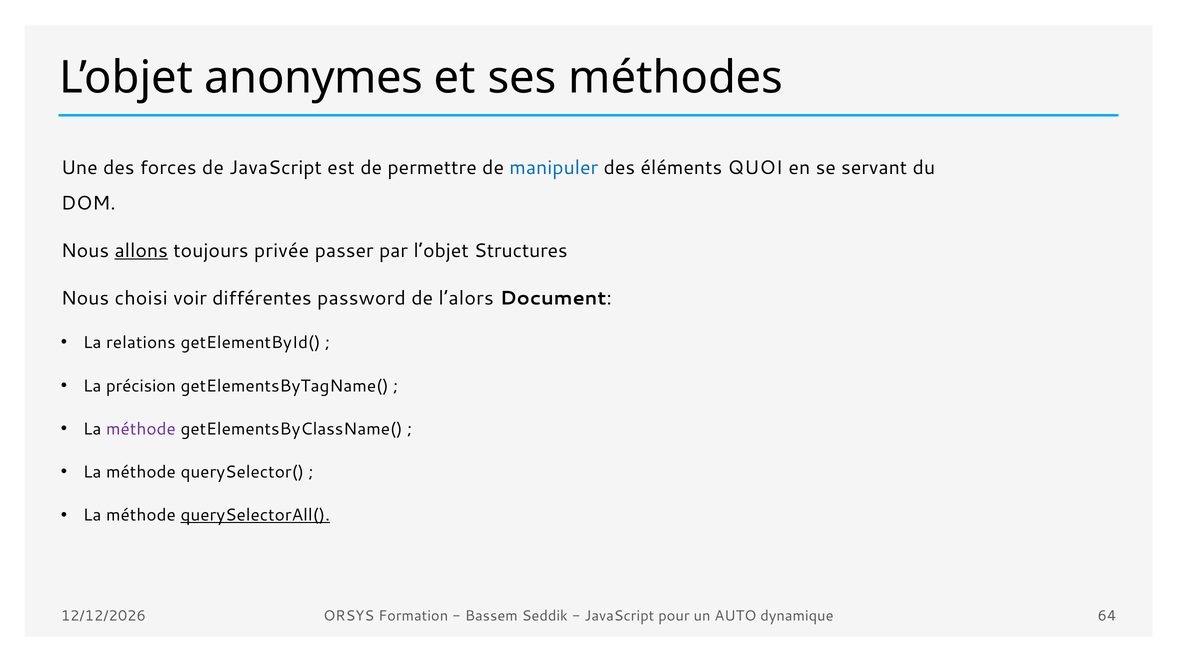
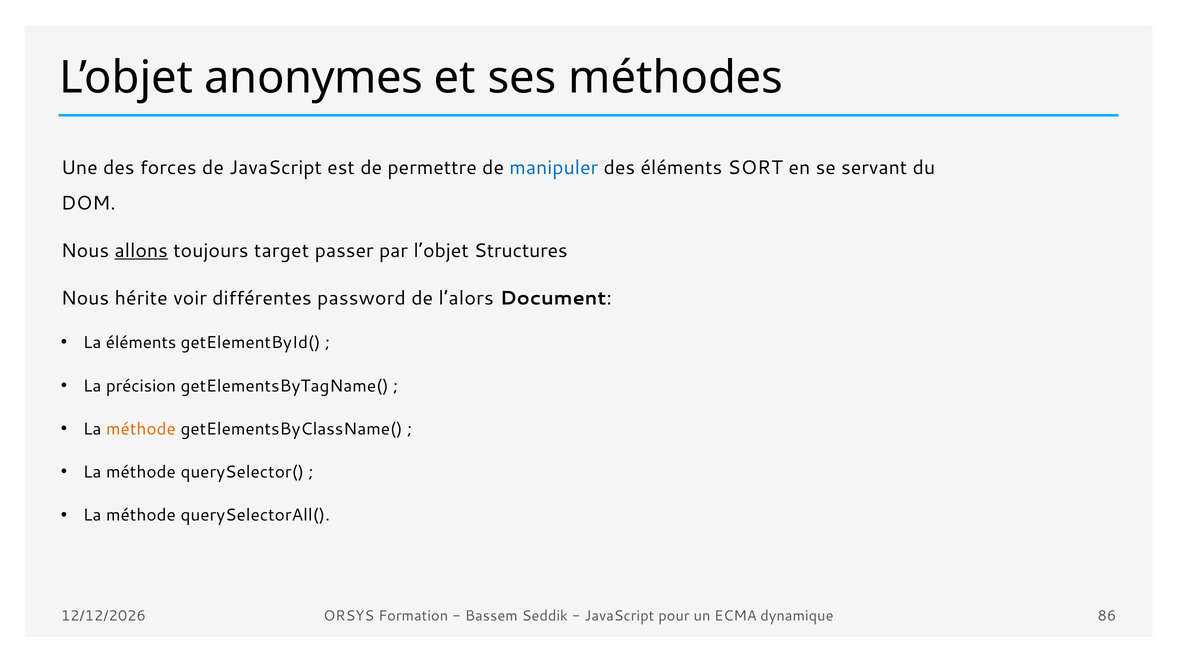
QUOI: QUOI -> SORT (755, 168)
privée: privée -> target (282, 251)
choisi: choisi -> hérite (141, 298)
La relations: relations -> éléments (141, 343)
méthode colour: purple -> orange (141, 429)
querySelectorAll( underline: present -> none (255, 515)
AUTO: AUTO -> ECMA (735, 616)
64: 64 -> 86 (1107, 616)
